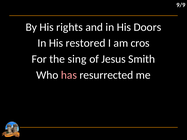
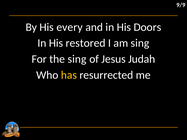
rights: rights -> every (70, 27)
am cros: cros -> sing (140, 43)
Smith: Smith -> Judah (142, 59)
has colour: pink -> yellow (69, 75)
